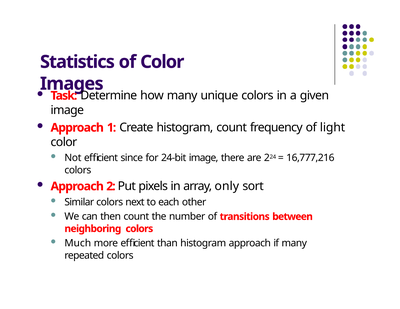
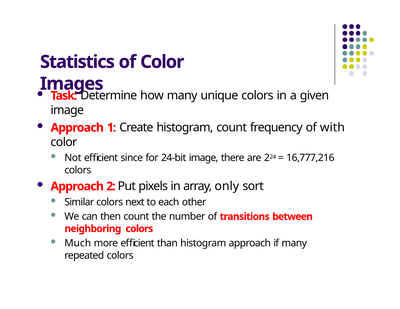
light: light -> with (332, 128)
